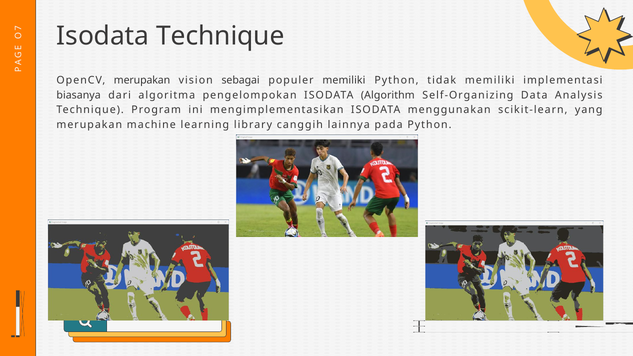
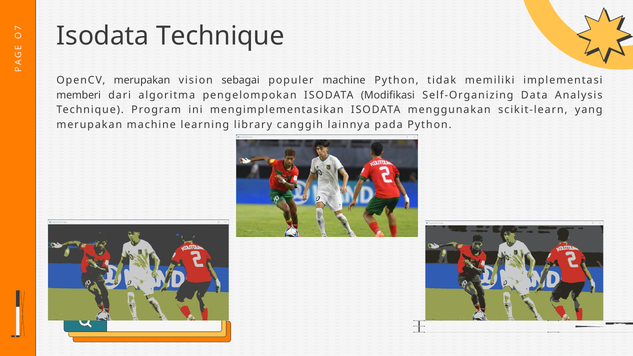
populer memiliki: memiliki -> machine (344, 80)
biasanya: biasanya -> memberi (79, 95)
Algorithm: Algorithm -> Modifikasi (388, 95)
